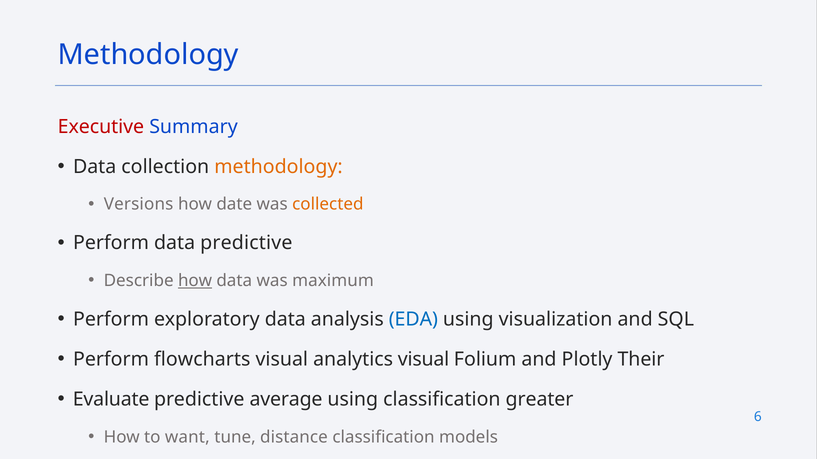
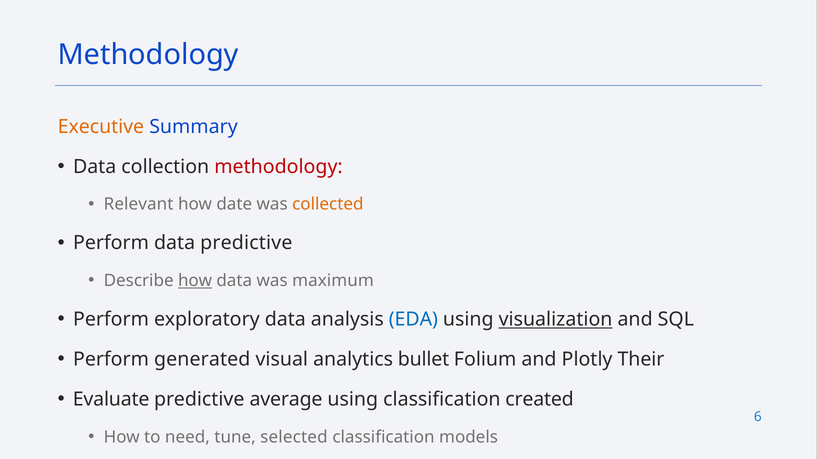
Executive colour: red -> orange (101, 127)
methodology colour: orange -> red (279, 167)
Versions: Versions -> Relevant (139, 205)
visualization underline: none -> present (556, 320)
flowcharts: flowcharts -> generated (202, 360)
analytics visual: visual -> bullet (424, 360)
greater: greater -> created (540, 400)
want: want -> need (187, 438)
distance: distance -> selected (294, 438)
